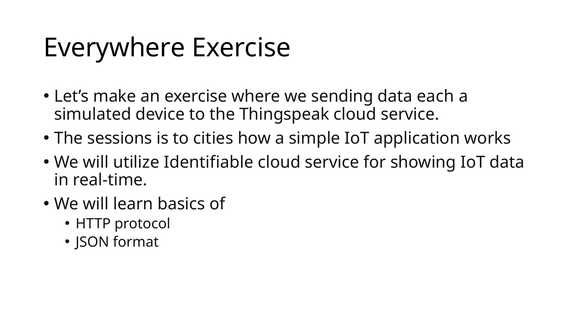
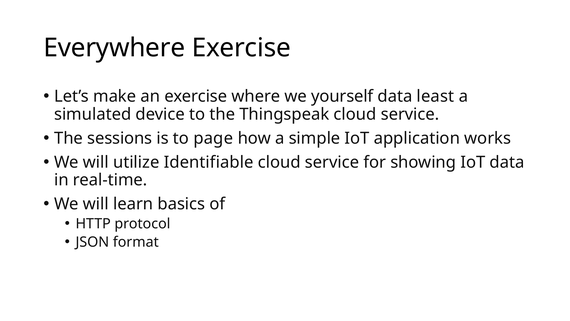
sending: sending -> yourself (342, 96)
each: each -> least (435, 96)
cities: cities -> page (213, 138)
